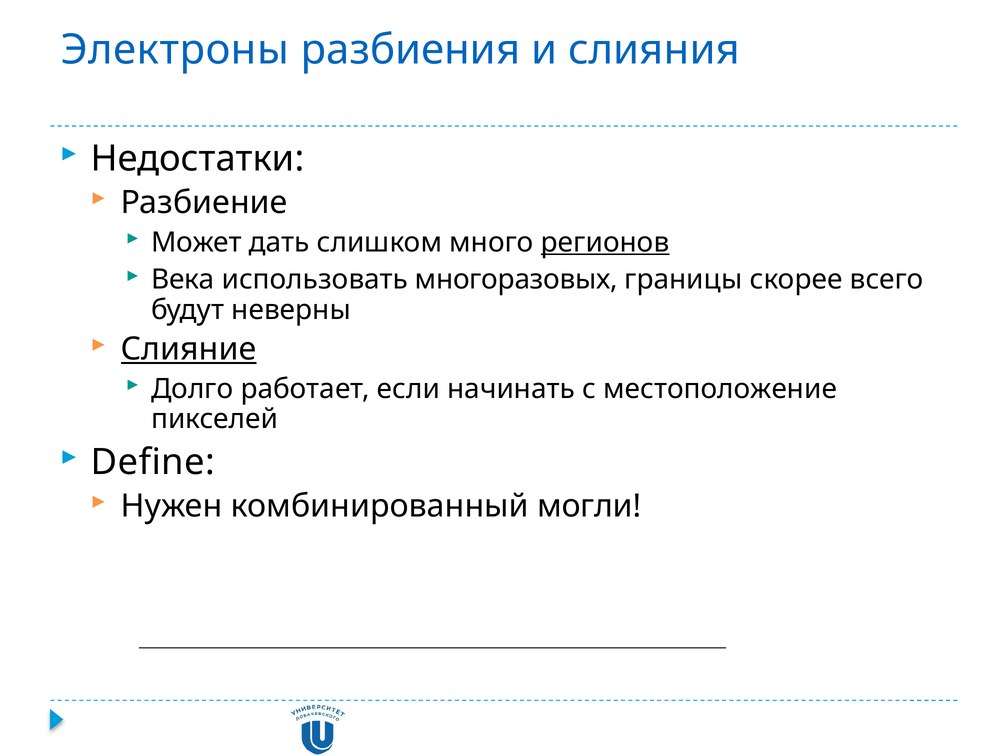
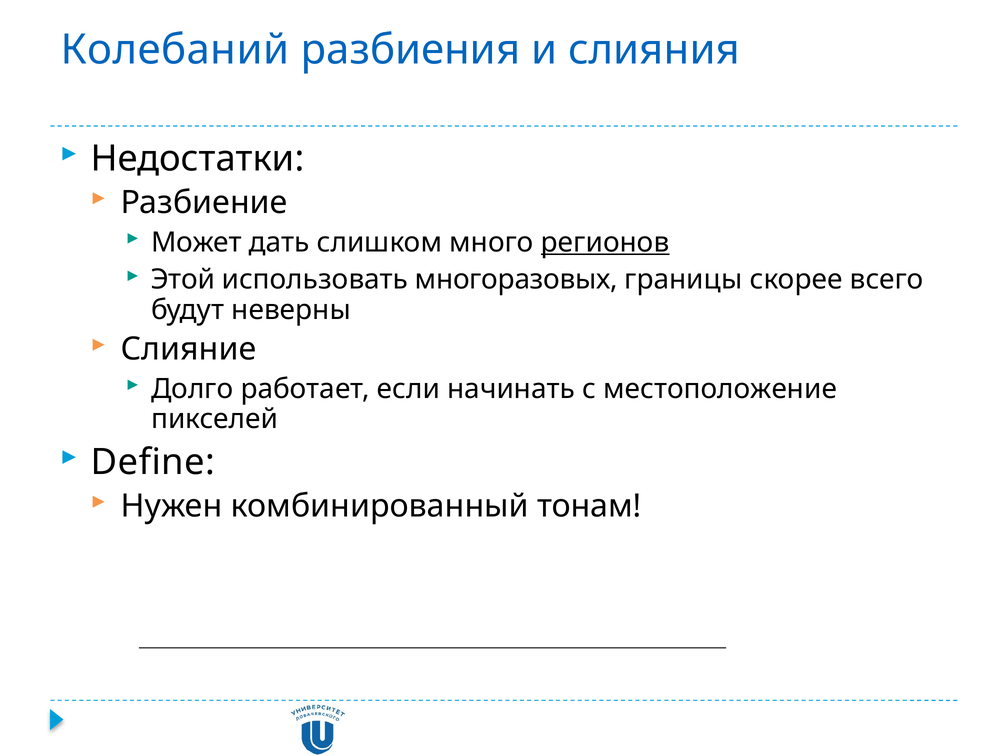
Электроны: Электроны -> Колебаний (175, 50)
Века: Века -> Этой (183, 280)
Слияние underline: present -> none (189, 349)
могли: могли -> тонам (589, 506)
